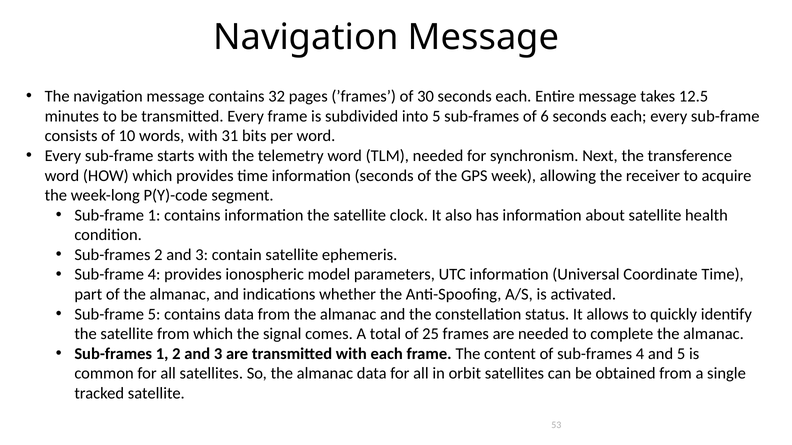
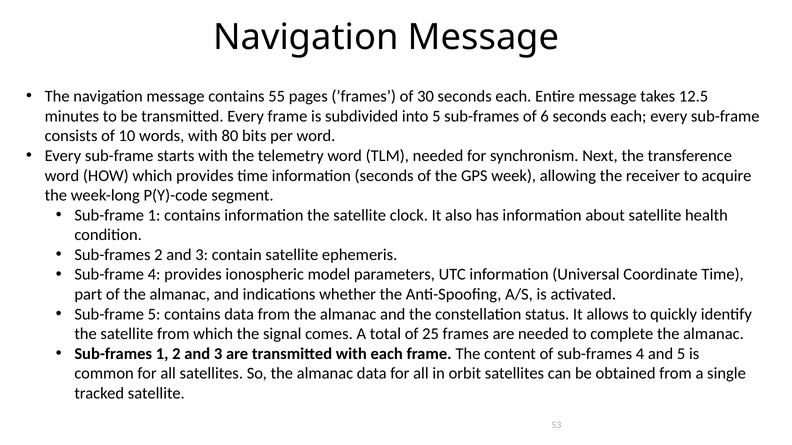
32: 32 -> 55 (277, 97)
31: 31 -> 80 (230, 136)
